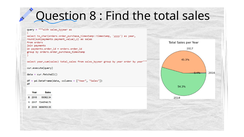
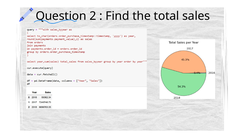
8: 8 -> 2 (93, 16)
